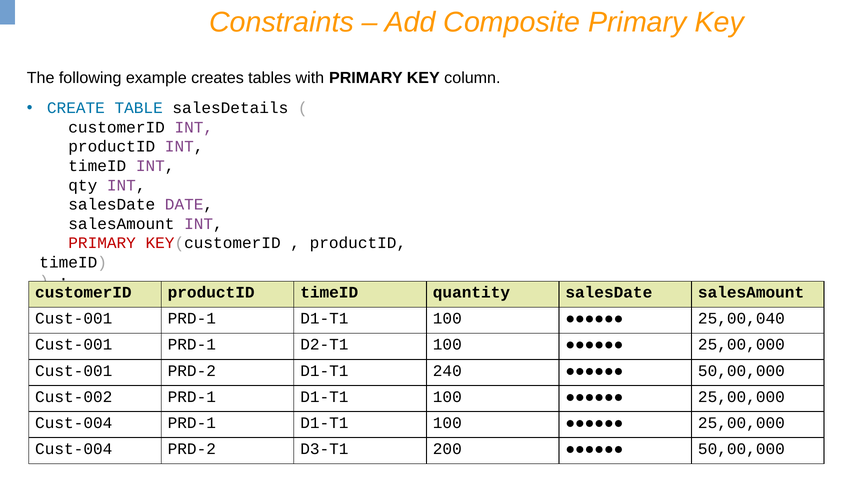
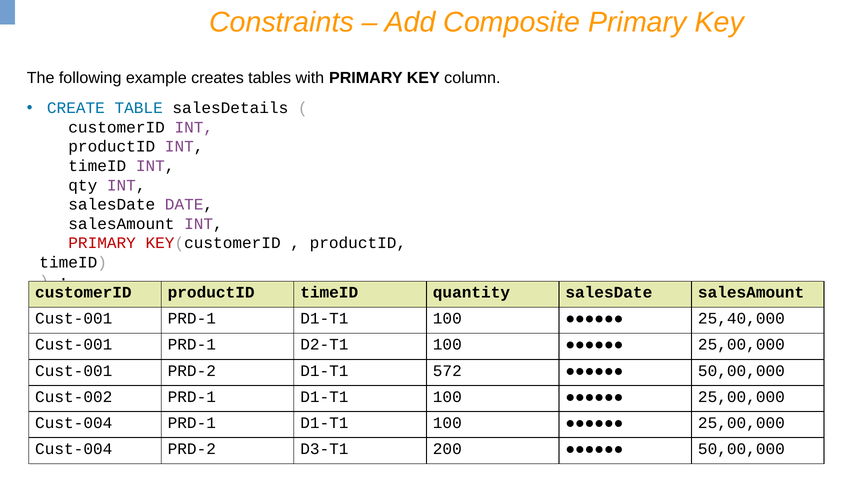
25,00,040: 25,00,040 -> 25,40,000 (741, 319)
240: 240 -> 572 (447, 371)
